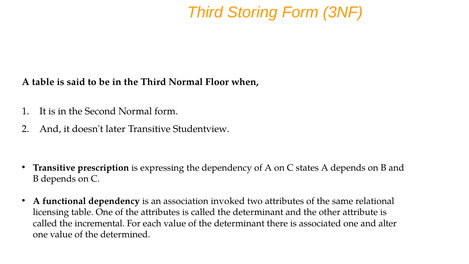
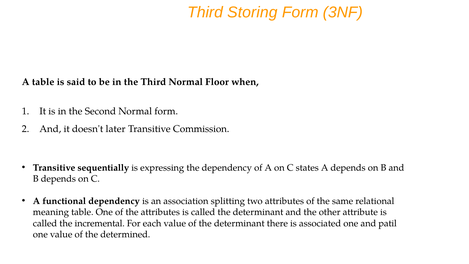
Studentview: Studentview -> Commission (201, 129)
prescription: prescription -> sequentially (103, 168)
invoked: invoked -> splitting (228, 201)
licensing: licensing -> meaning (51, 212)
alter: alter -> patil (388, 223)
